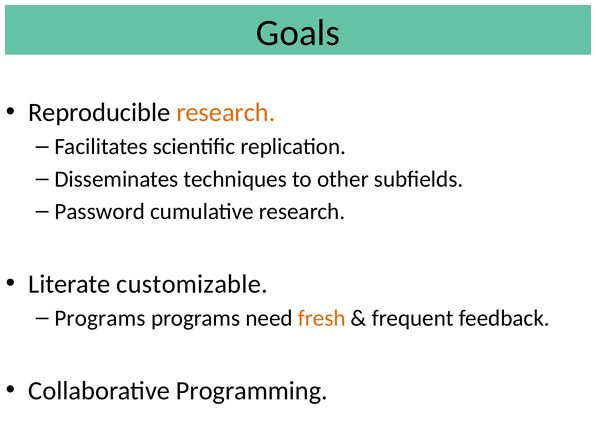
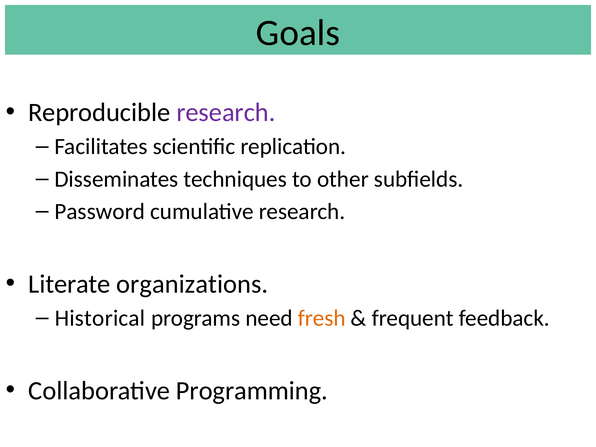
research colour: orange -> purple (226, 112)
customizable: customizable -> organizations (192, 284)
Programs: Programs -> Historical (100, 318)
